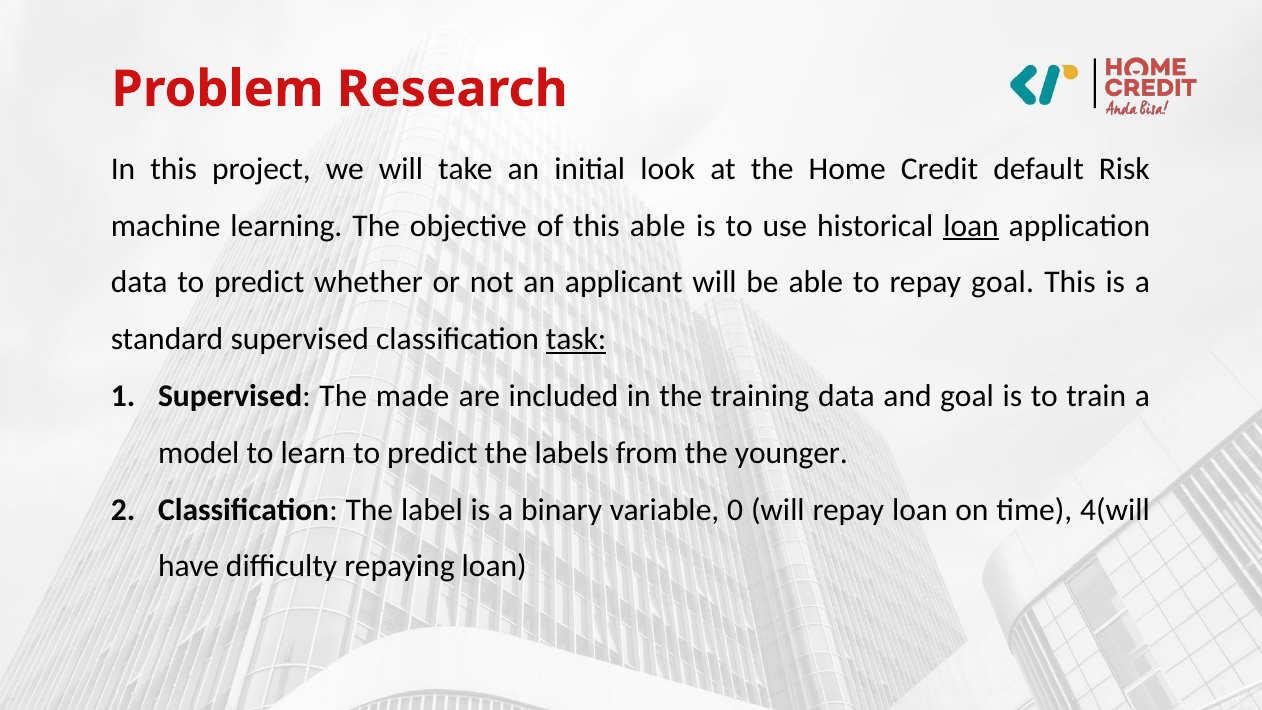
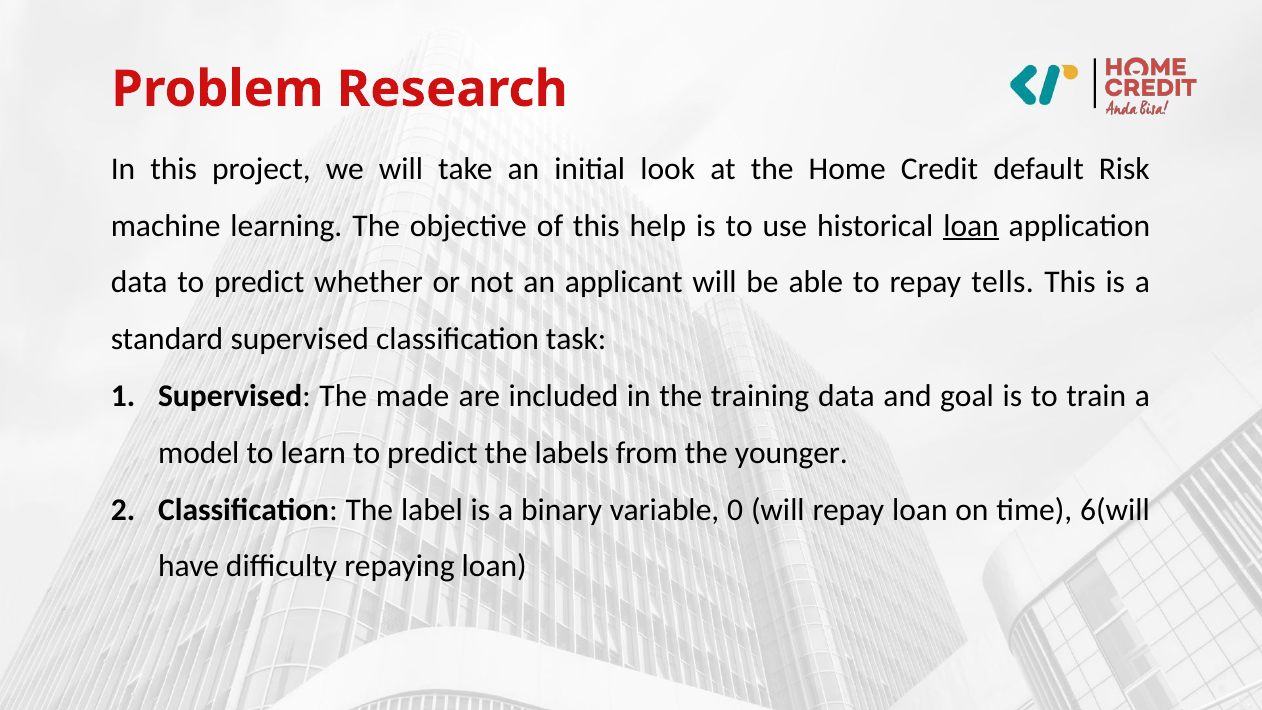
this able: able -> help (658, 226)
repay goal: goal -> tells (1003, 282)
task underline: present -> none (576, 339)
4(will: 4(will -> 6(will (1115, 510)
